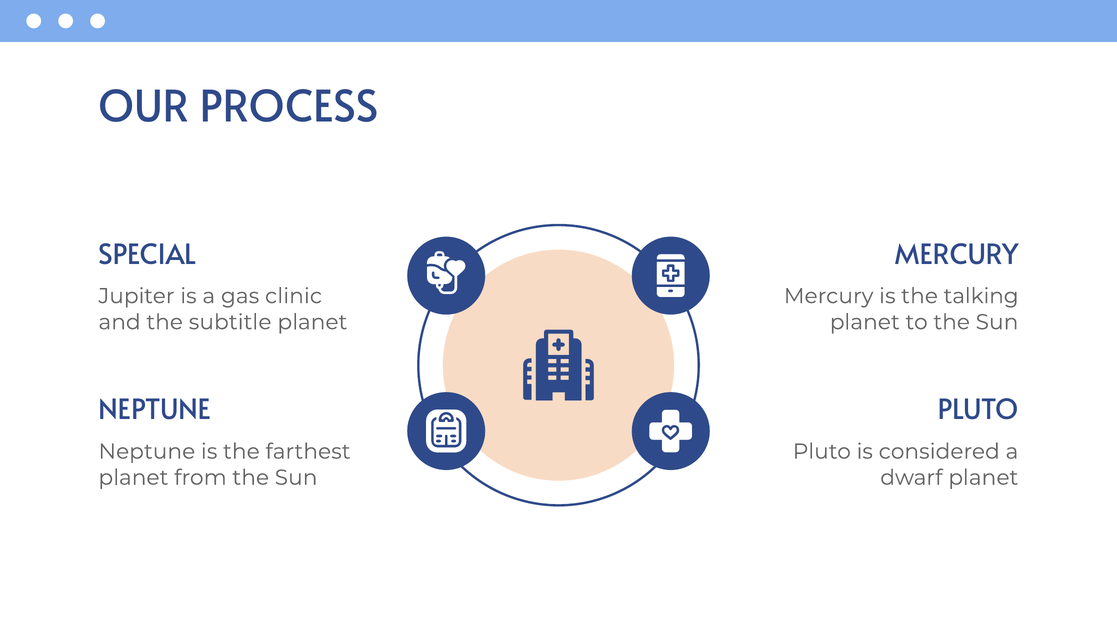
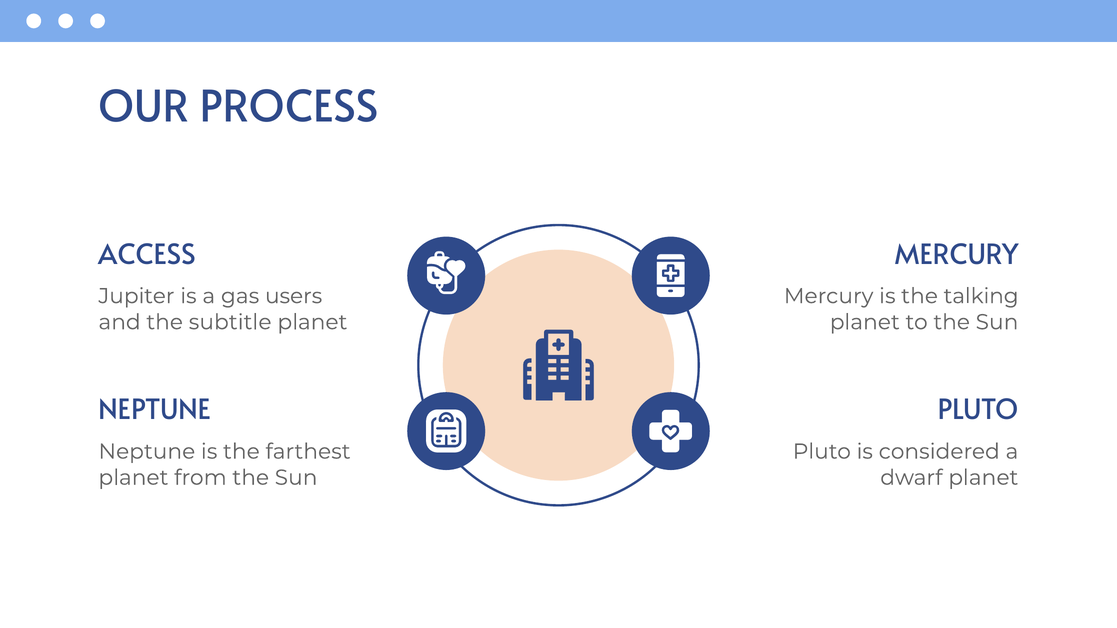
SPECIAL: SPECIAL -> ACCESS (147, 255)
clinic: clinic -> users (294, 296)
